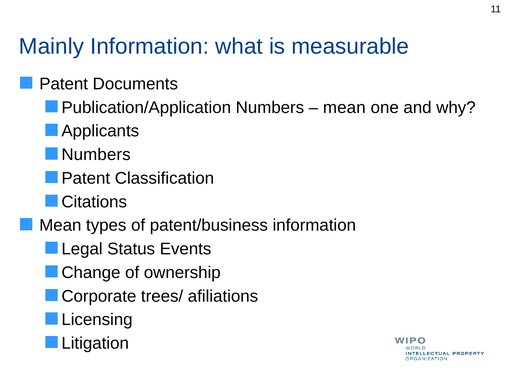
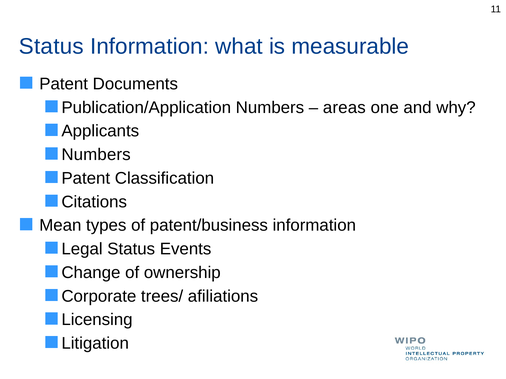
Mainly: Mainly -> Status (51, 46)
mean: mean -> areas (344, 108)
